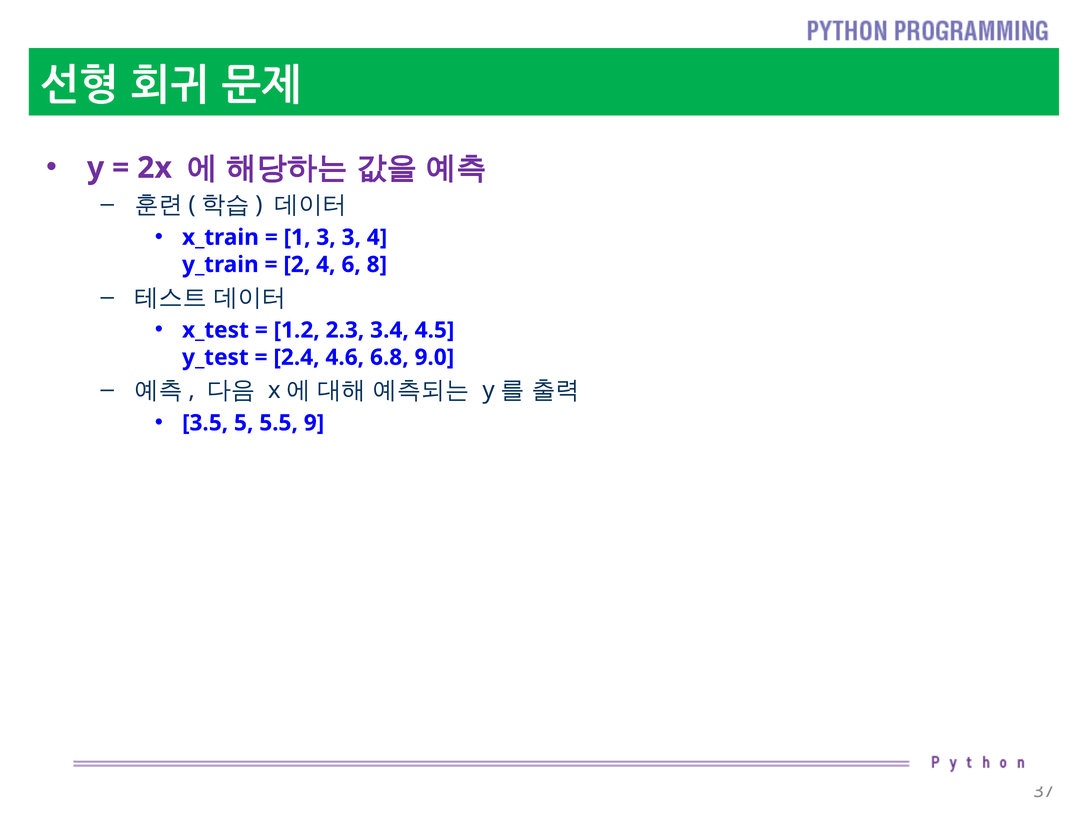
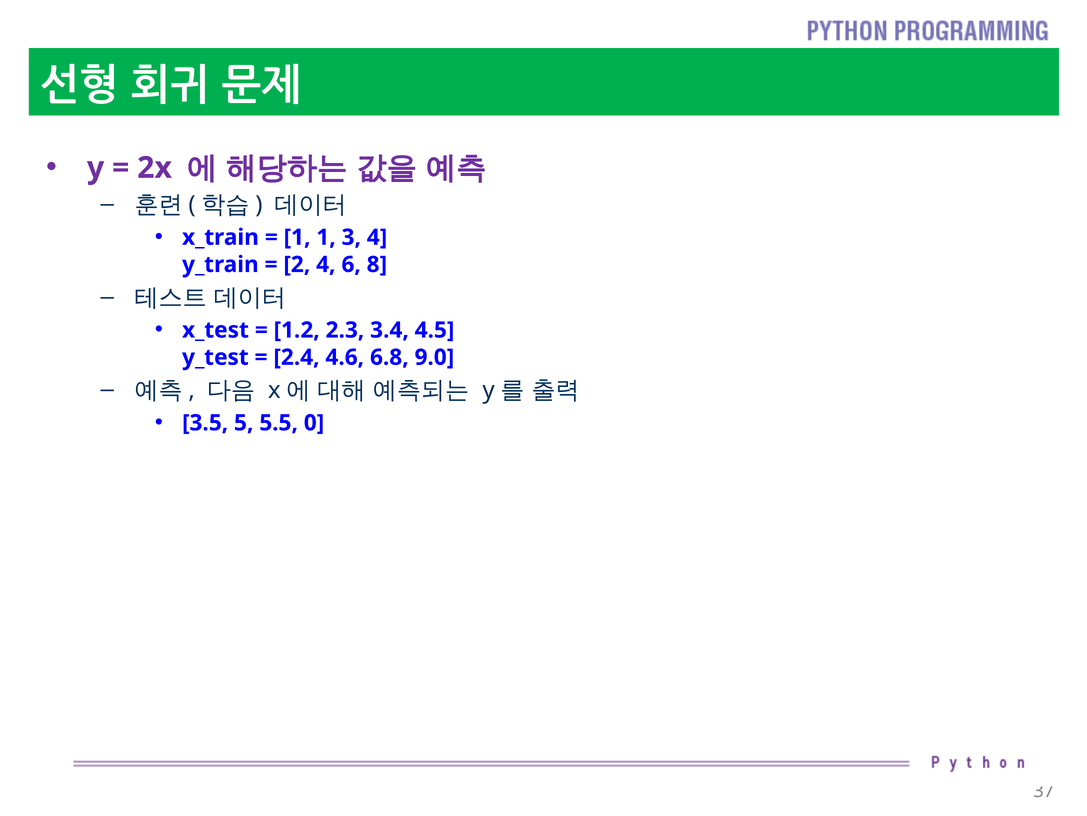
1 3: 3 -> 1 (326, 237)
9: 9 -> 0 (314, 423)
